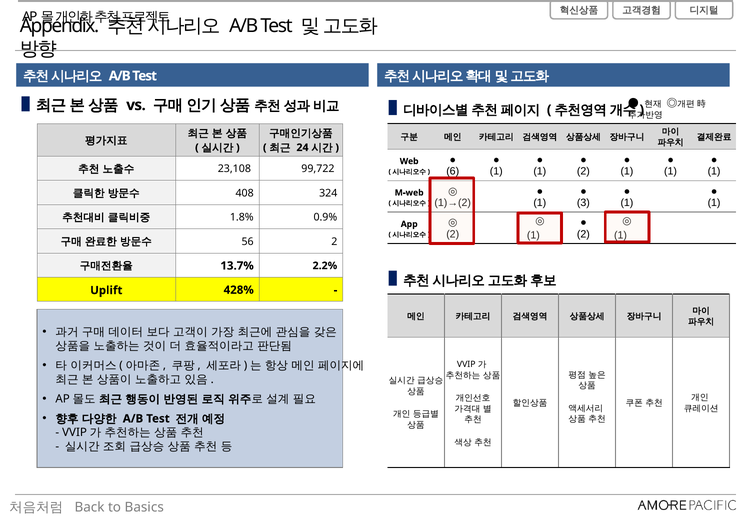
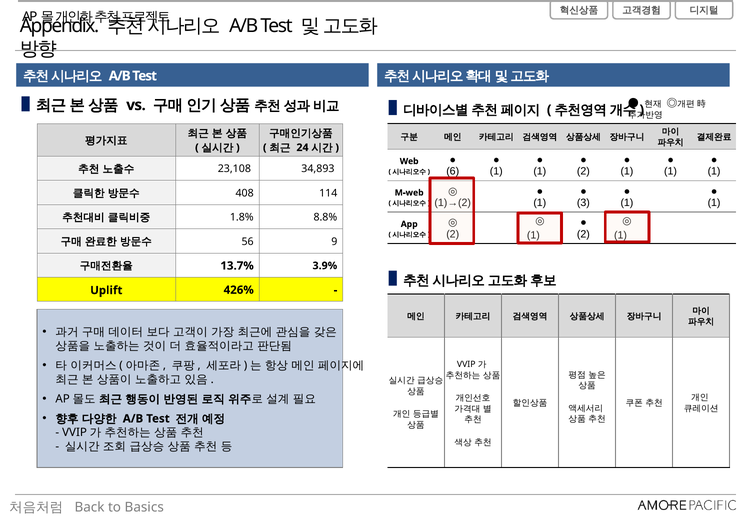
99,722: 99,722 -> 34,893 (318, 169)
324: 324 -> 114 (328, 193)
0.9%: 0.9% -> 8.8% (325, 217)
56 2: 2 -> 9 (334, 241)
2.2%: 2.2% -> 3.9% (325, 266)
428%: 428% -> 426% (239, 290)
